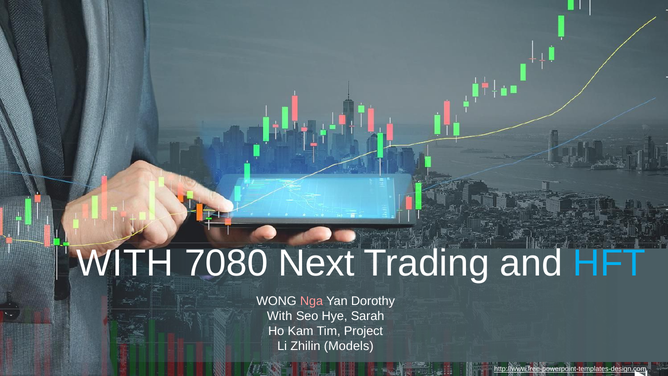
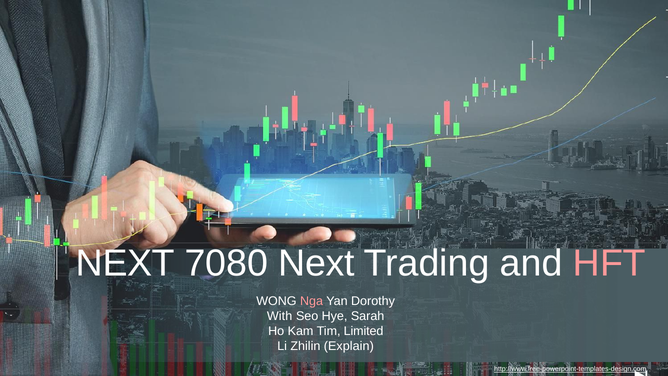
WITH: WITH -> NEXT (125, 263)
HFT colour: light blue -> pink (609, 263)
Project: Project -> Limited (364, 331)
Models: Models -> Explain (349, 346)
